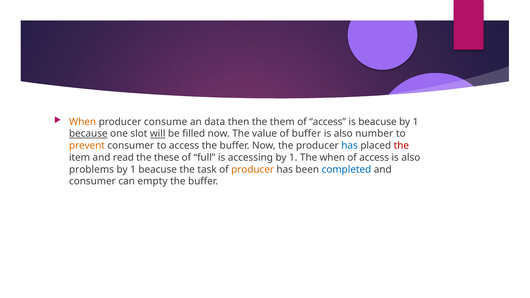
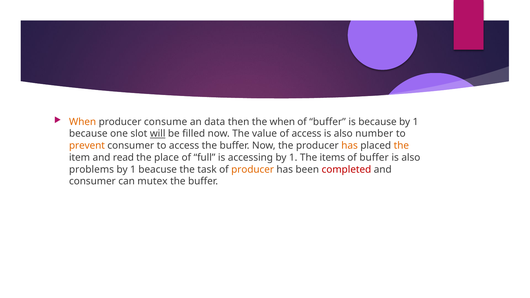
the them: them -> when (282, 122)
access: access -> buffer (328, 122)
is beacuse: beacuse -> because (377, 122)
because underline: present -> none (88, 134)
of buffer: buffer -> access (306, 134)
has colour: blue -> orange (350, 146)
the colour: red -> orange (401, 146)
these: these -> place (167, 158)
The when: when -> items (332, 158)
access: access -> buffer (374, 158)
completed colour: blue -> red (346, 169)
empty: empty -> mutex (152, 181)
